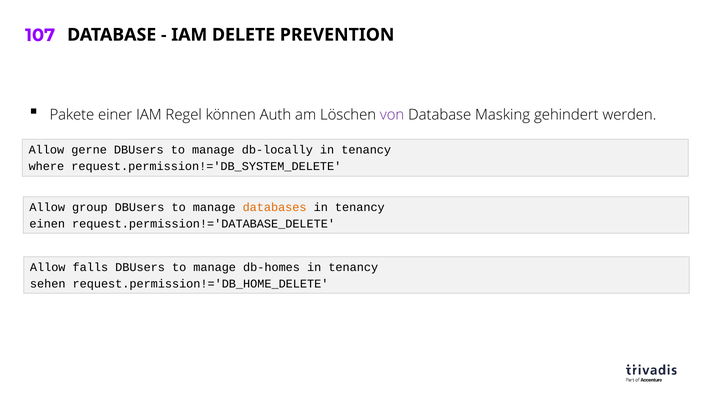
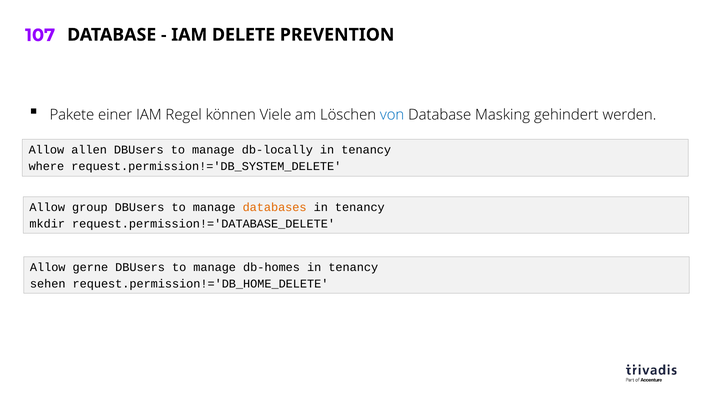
Auth: Auth -> Viele (275, 115)
von colour: purple -> blue (392, 115)
gerne: gerne -> allen (89, 150)
einen: einen -> mkdir (47, 224)
falls: falls -> gerne (90, 267)
